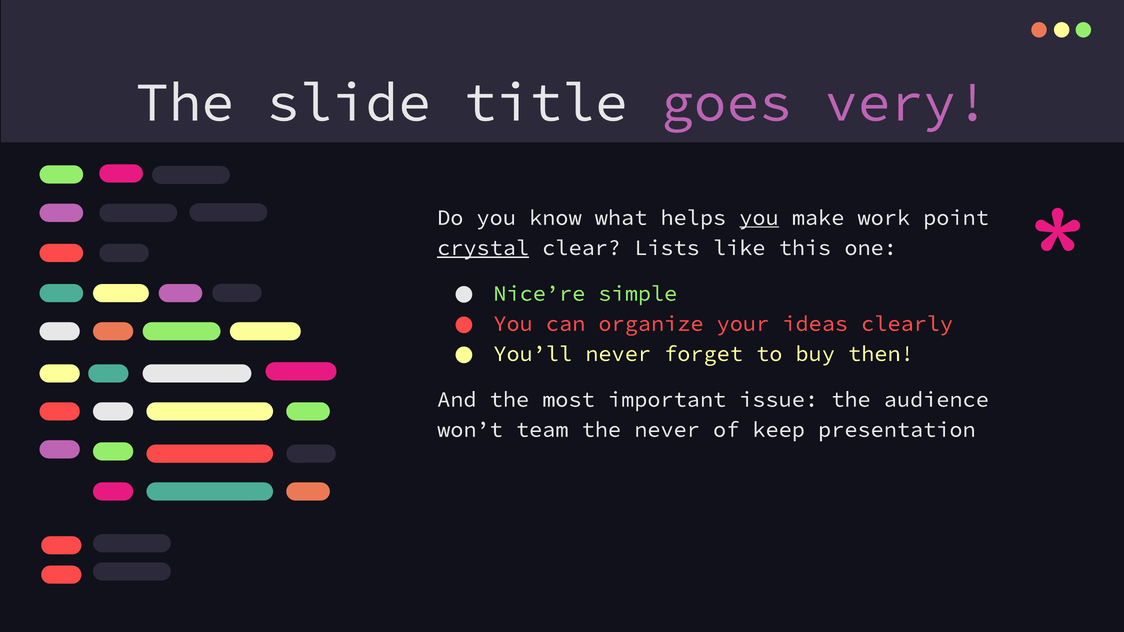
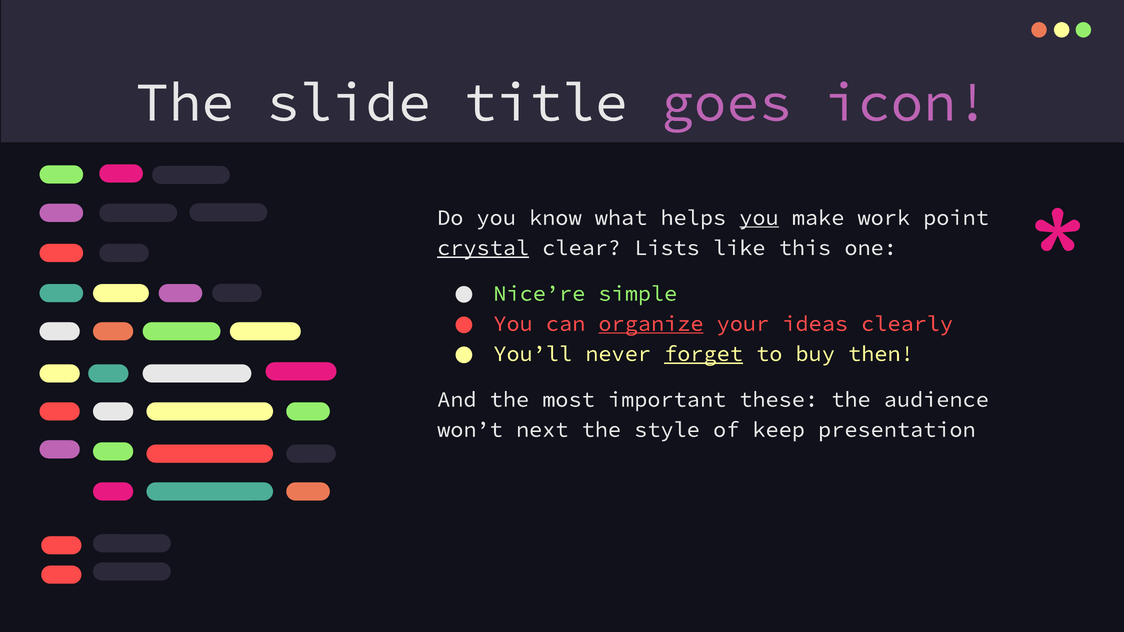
very: very -> icon (907, 103)
organize underline: none -> present (651, 324)
forget underline: none -> present (703, 354)
issue: issue -> these (779, 400)
team: team -> next (542, 430)
the never: never -> style (667, 430)
